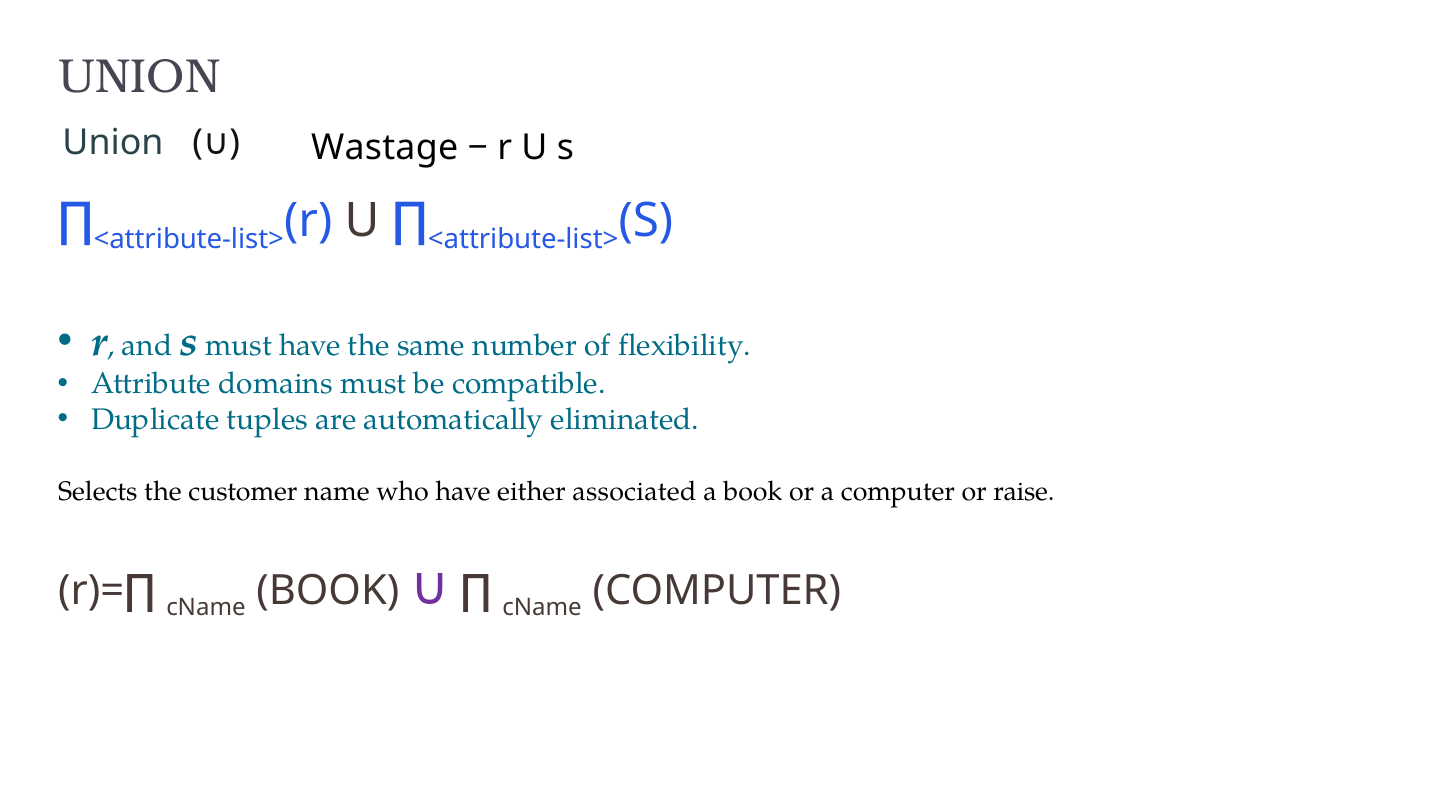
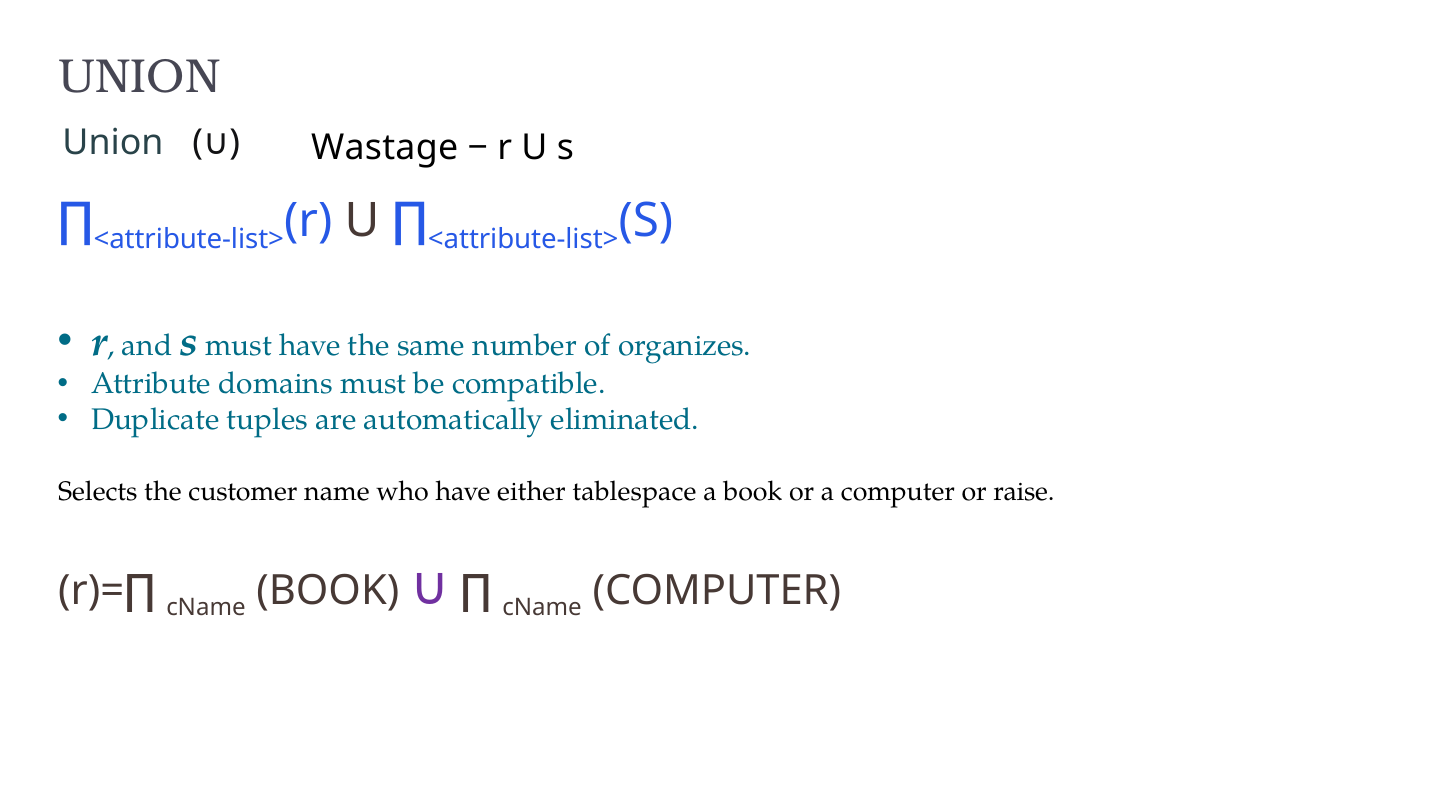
flexibility: flexibility -> organizes (685, 346)
associated: associated -> tablespace (635, 491)
